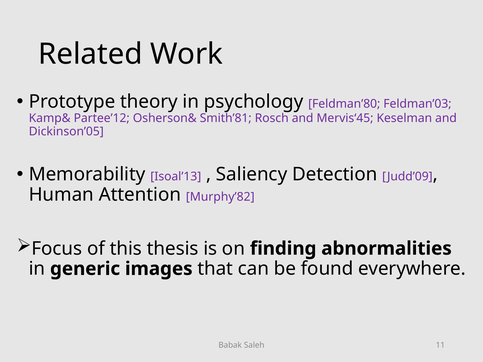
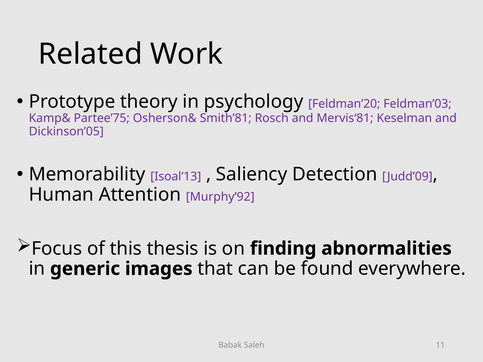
Feldman’80: Feldman’80 -> Feldman’20 (344, 104)
Partee’12: Partee’12 -> Partee’75 (102, 118)
Mervis‘45: Mervis‘45 -> Mervis‘81 (345, 118)
Murphy’82: Murphy’82 -> Murphy’92 (220, 197)
